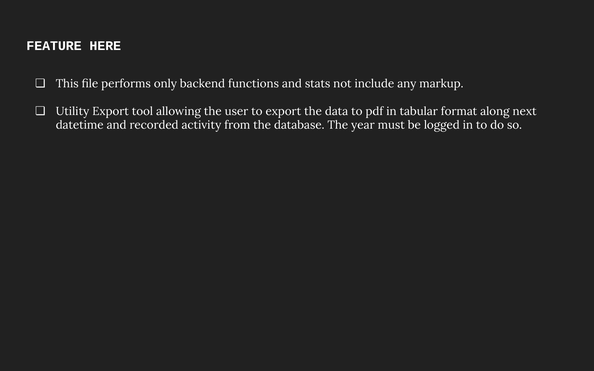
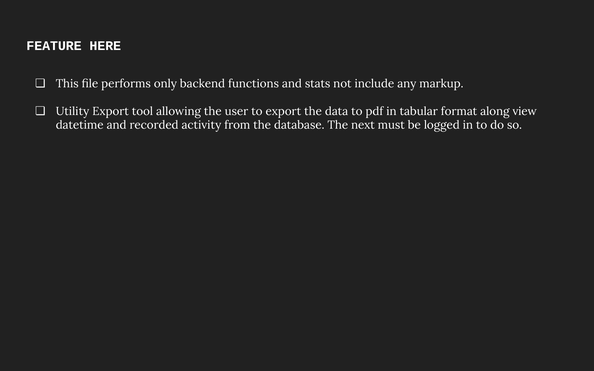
next: next -> view (525, 111)
year: year -> next (363, 125)
